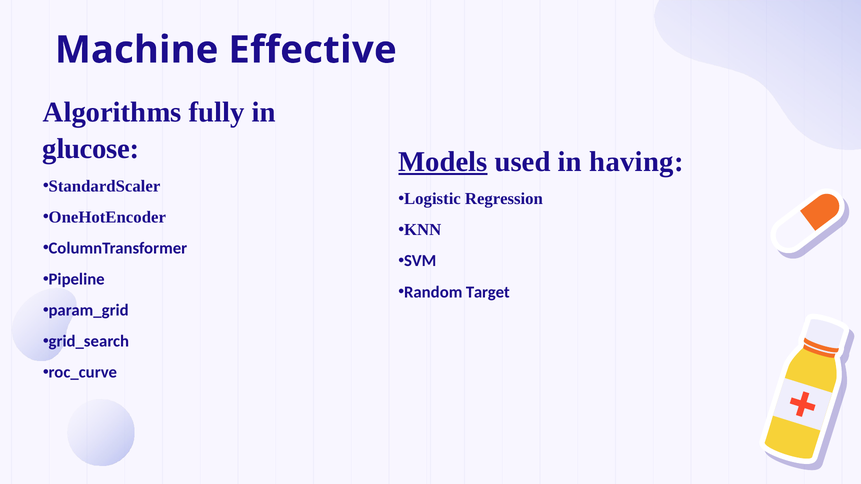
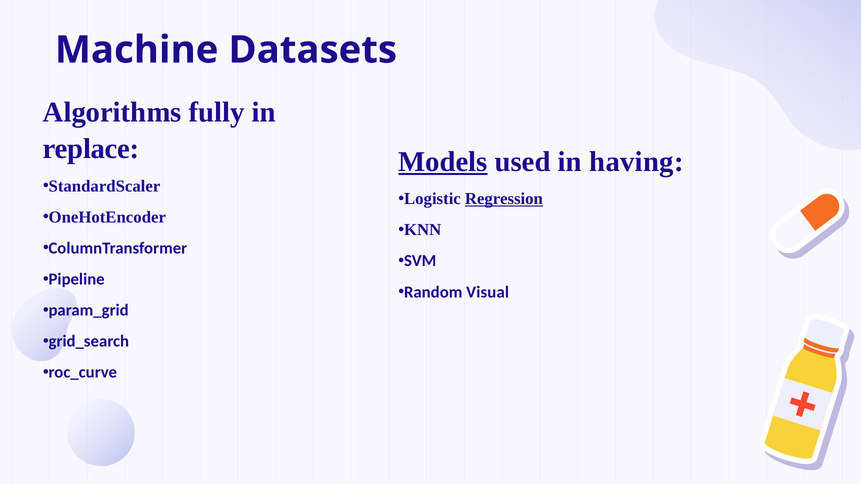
Effective: Effective -> Datasets (313, 50)
glucose: glucose -> replace (91, 149)
Regression underline: none -> present (504, 199)
Target: Target -> Visual (488, 292)
